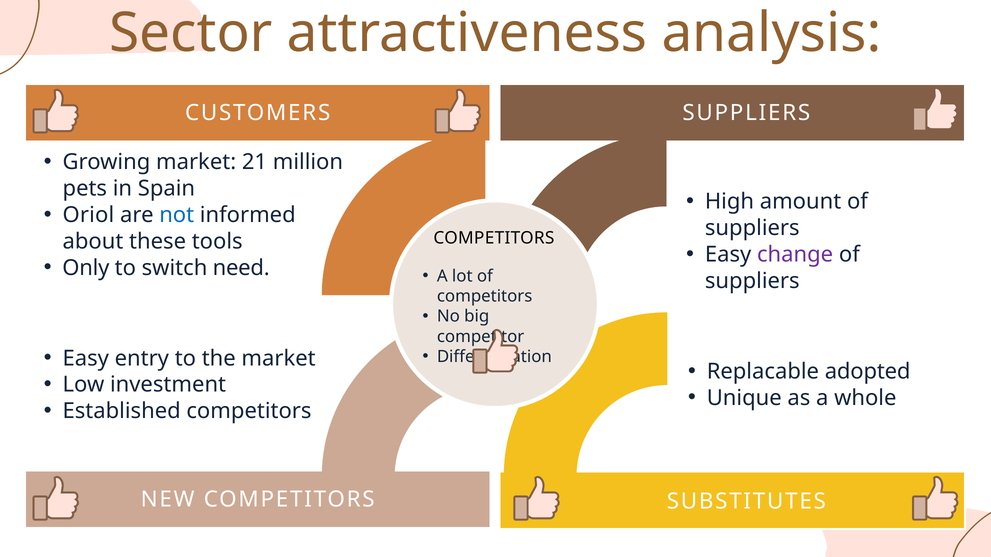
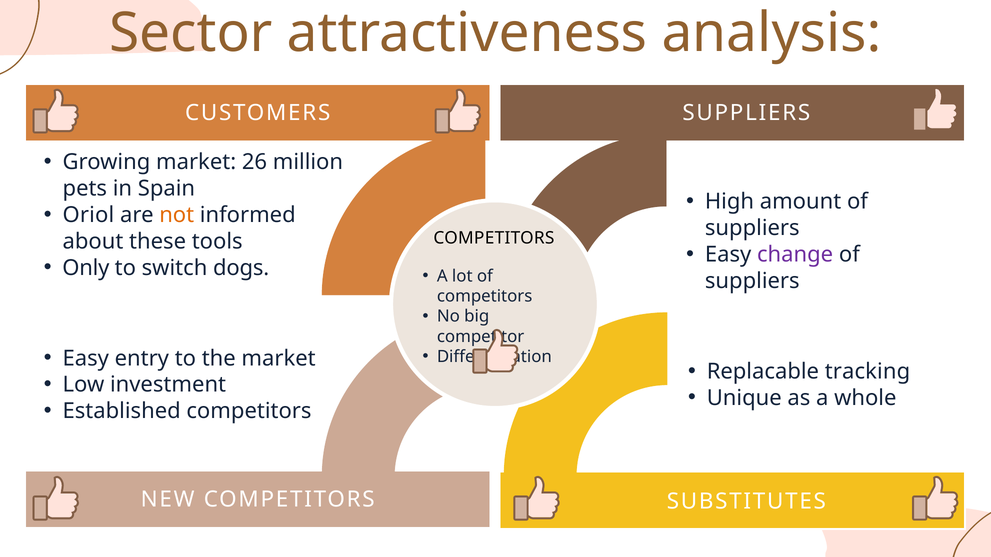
21: 21 -> 26 (254, 162)
not colour: blue -> orange (177, 215)
need: need -> dogs (241, 268)
adopted: adopted -> tracking (867, 372)
